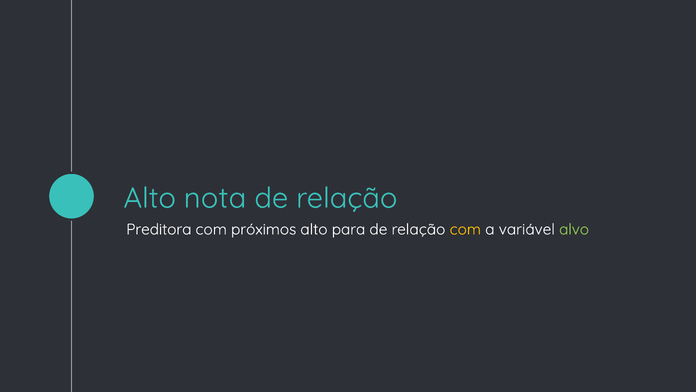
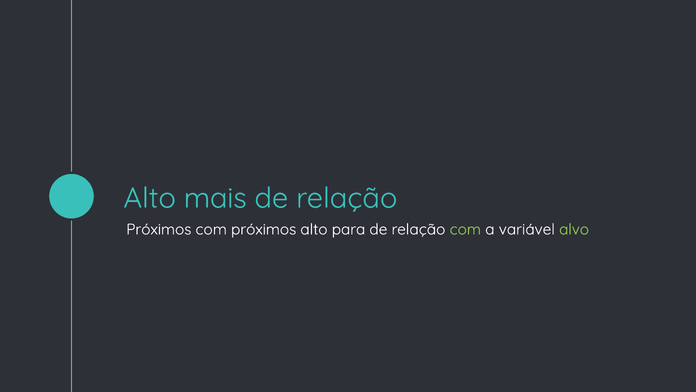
nota: nota -> mais (215, 198)
Preditora: Preditora -> Próximos (159, 229)
com colour: yellow -> light green (465, 229)
